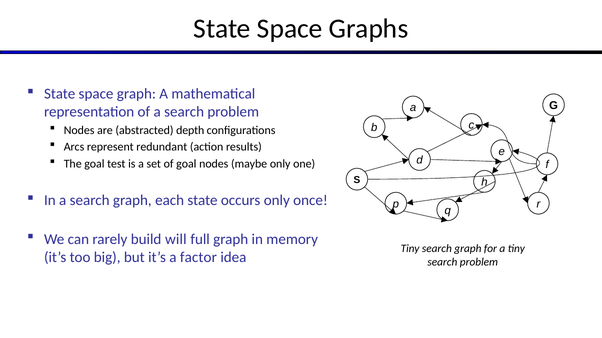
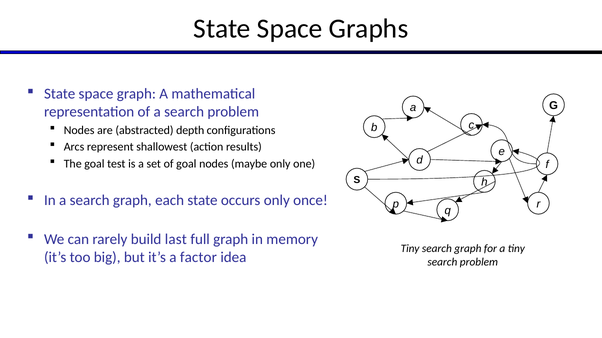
redundant: redundant -> shallowest (162, 147)
will: will -> last (176, 240)
